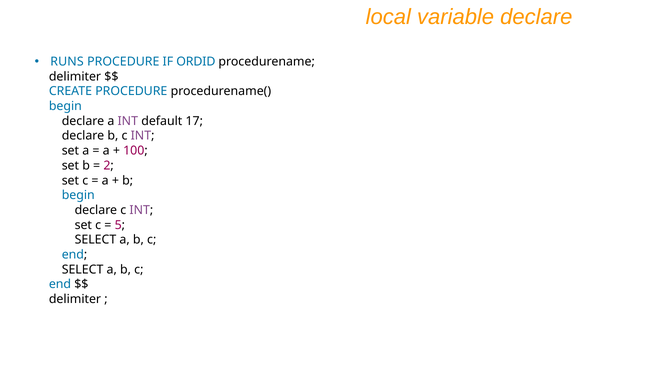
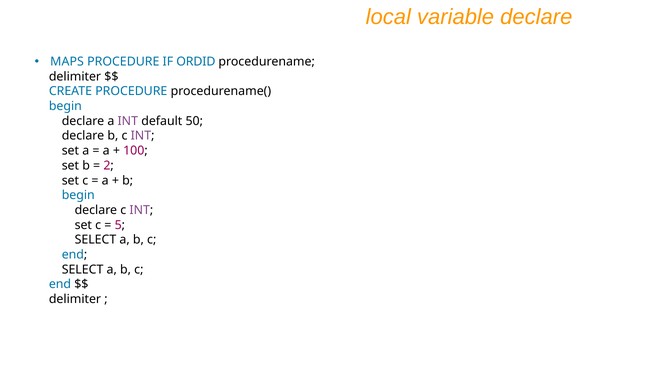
RUNS: RUNS -> MAPS (67, 62)
17: 17 -> 50 (194, 121)
